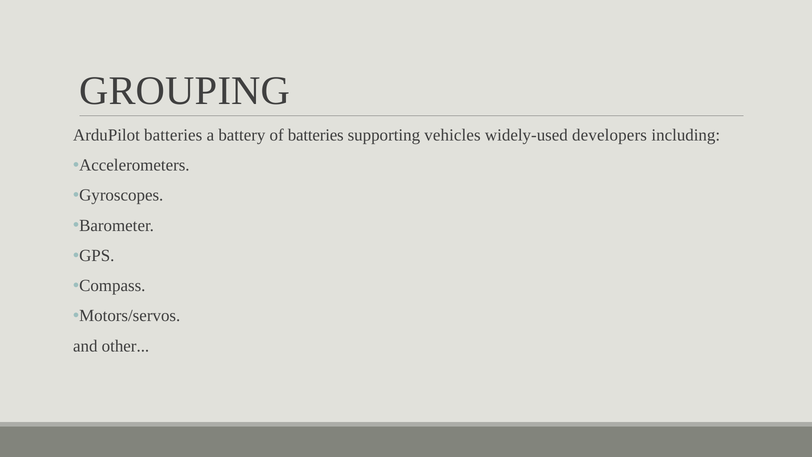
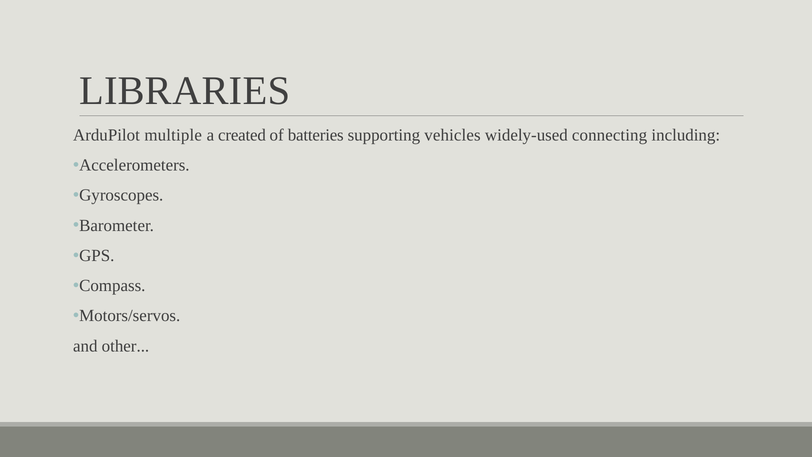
GROUPING: GROUPING -> LIBRARIES (185, 91)
ArduPilot batteries: batteries -> multiple (173, 135)
battery: battery -> created (242, 135)
developers: developers -> connecting (610, 135)
